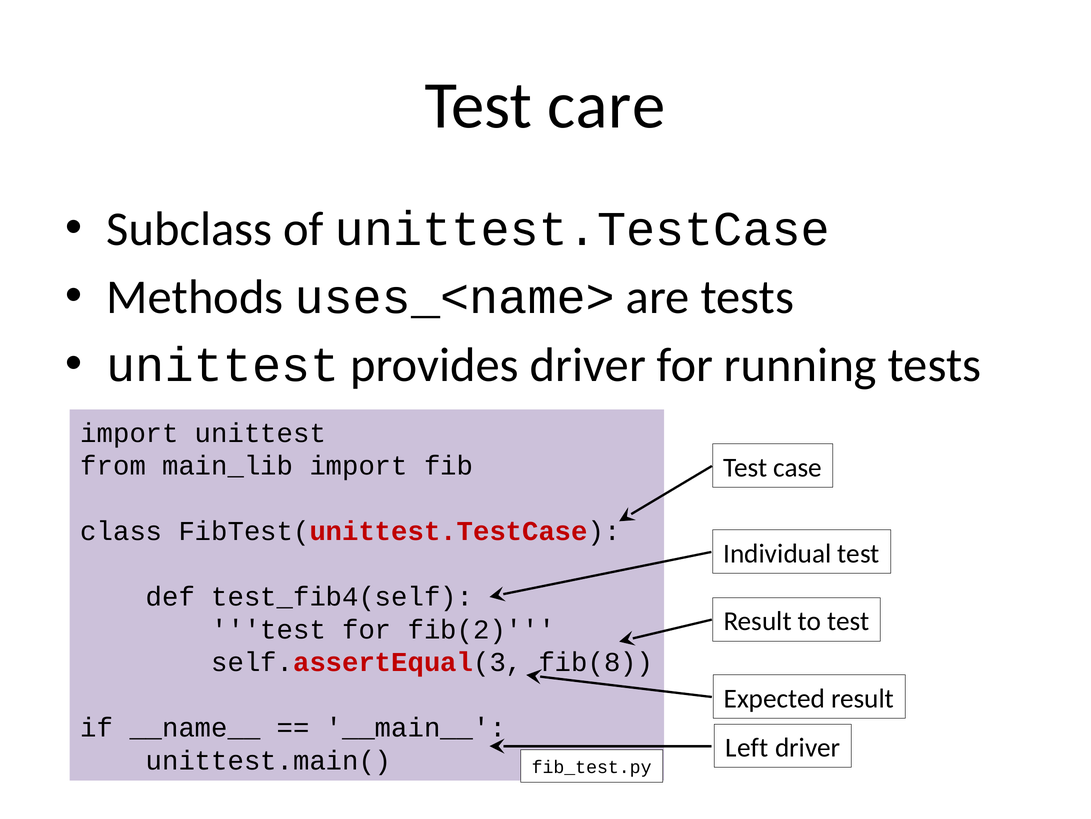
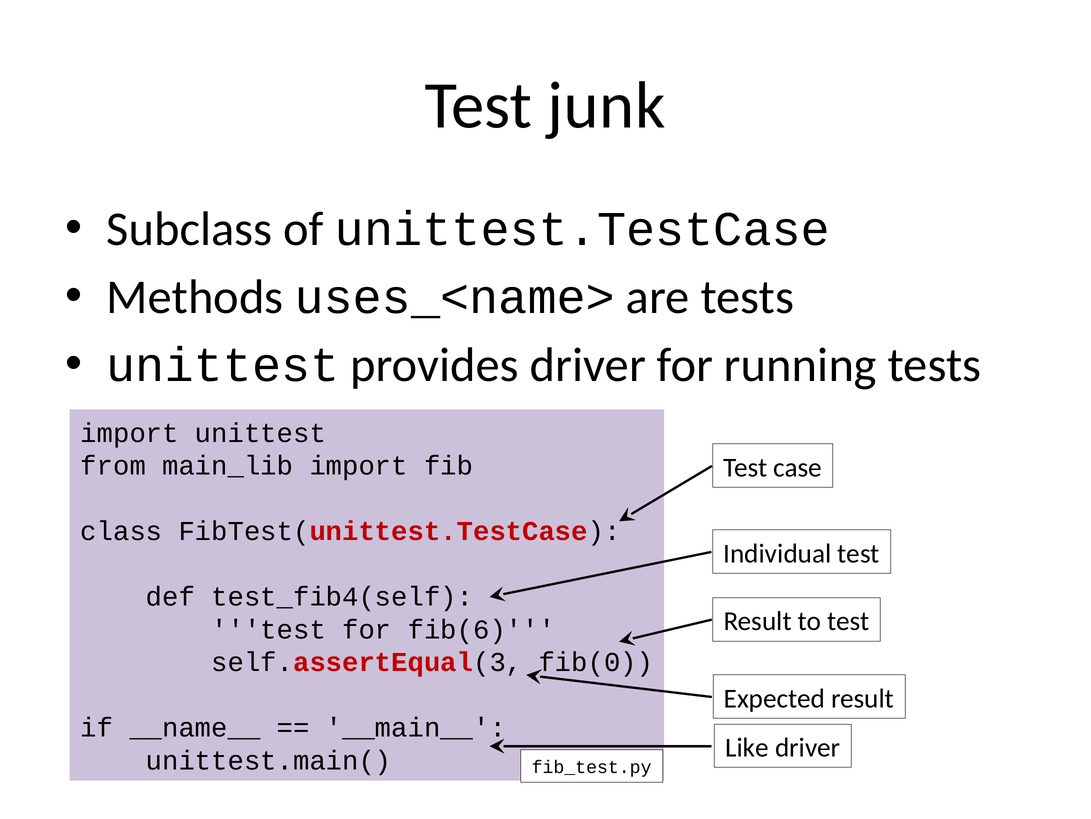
care: care -> junk (606, 106)
fib(2: fib(2 -> fib(6 (481, 629)
fib(8: fib(8 -> fib(0 (596, 662)
Left: Left -> Like (747, 747)
